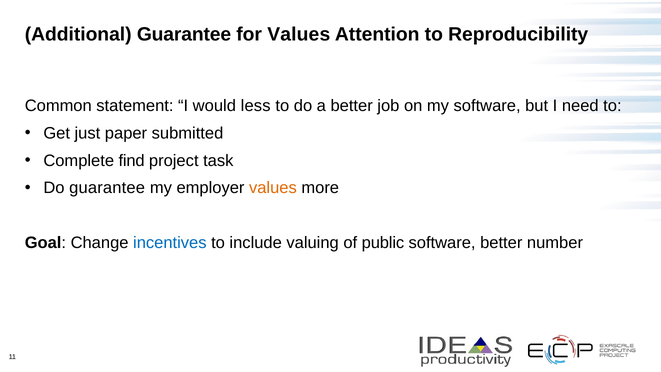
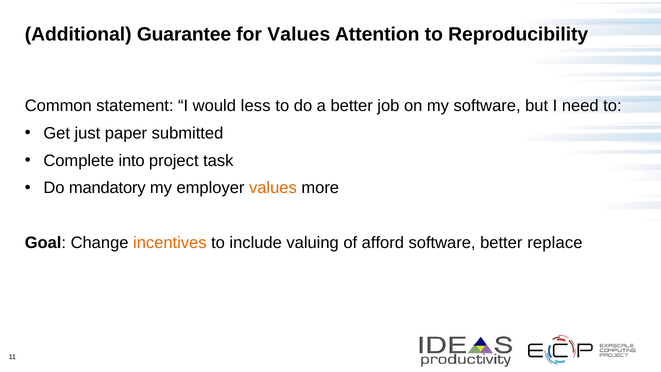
find: find -> into (132, 161)
Do guarantee: guarantee -> mandatory (107, 188)
incentives colour: blue -> orange (170, 243)
public: public -> afford (383, 243)
number: number -> replace (555, 243)
